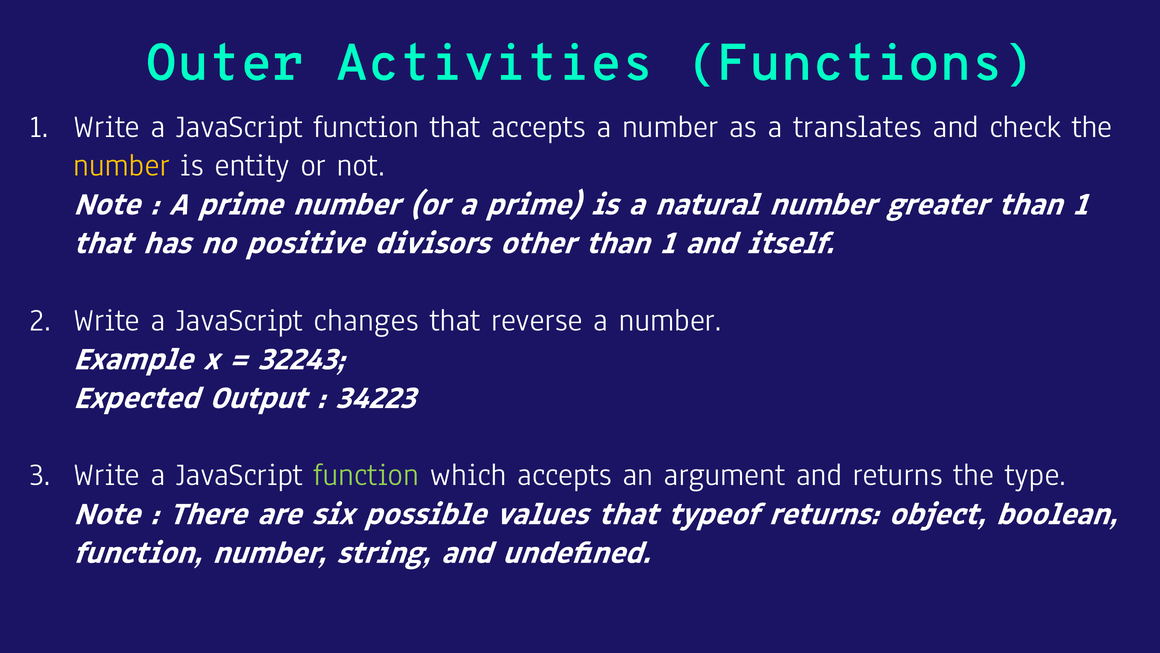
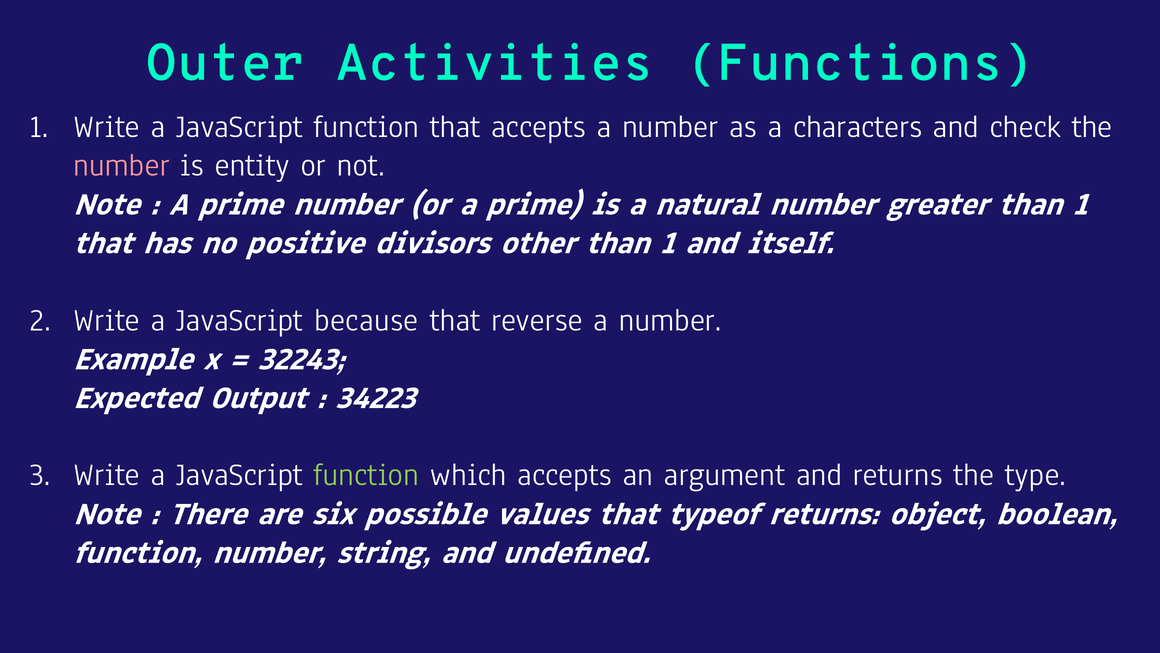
translates: translates -> characters (858, 126)
number colour: yellow -> pink (122, 165)
changes: changes -> because (366, 320)
